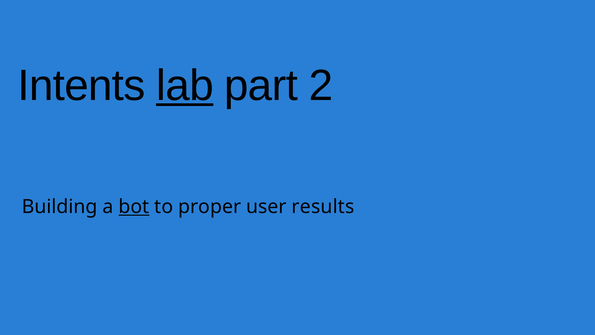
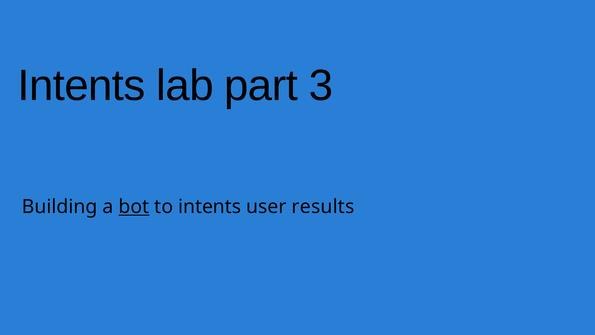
lab underline: present -> none (185, 86)
2: 2 -> 3 (321, 86)
to proper: proper -> intents (210, 207)
